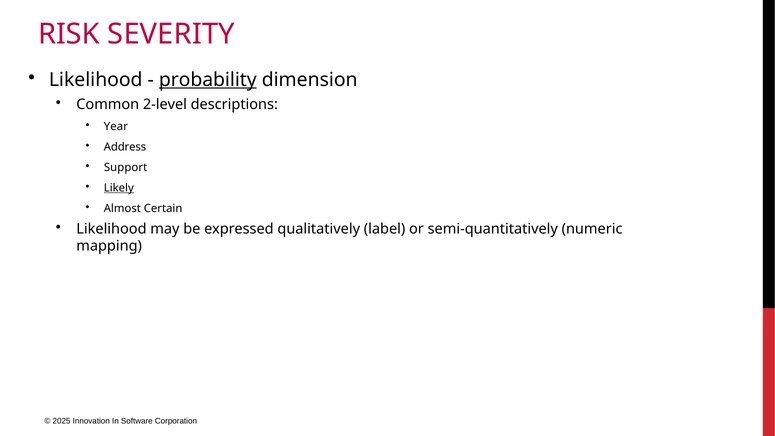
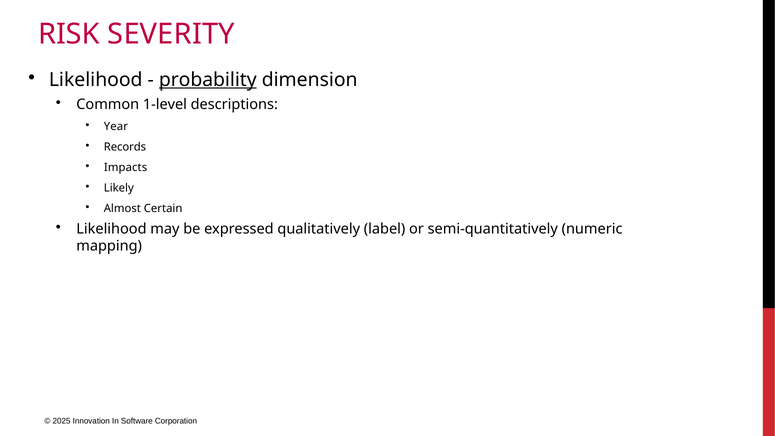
2-level: 2-level -> 1-level (165, 104)
Address: Address -> Records (125, 147)
Support: Support -> Impacts (126, 167)
Likely underline: present -> none (119, 188)
